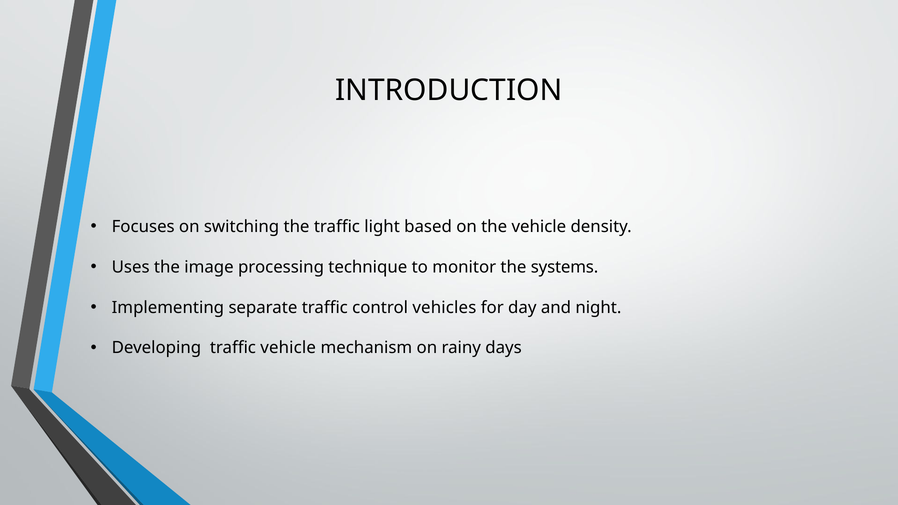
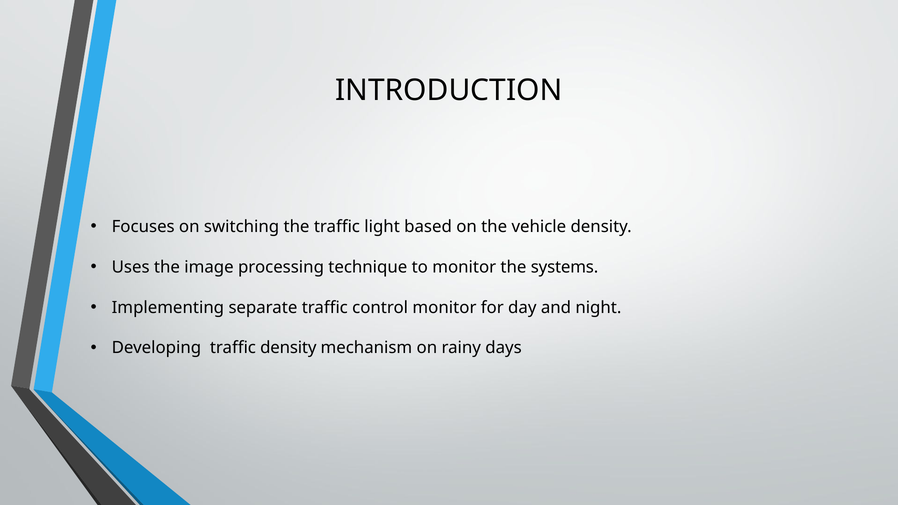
control vehicles: vehicles -> monitor (444, 308)
traffic vehicle: vehicle -> density (288, 348)
